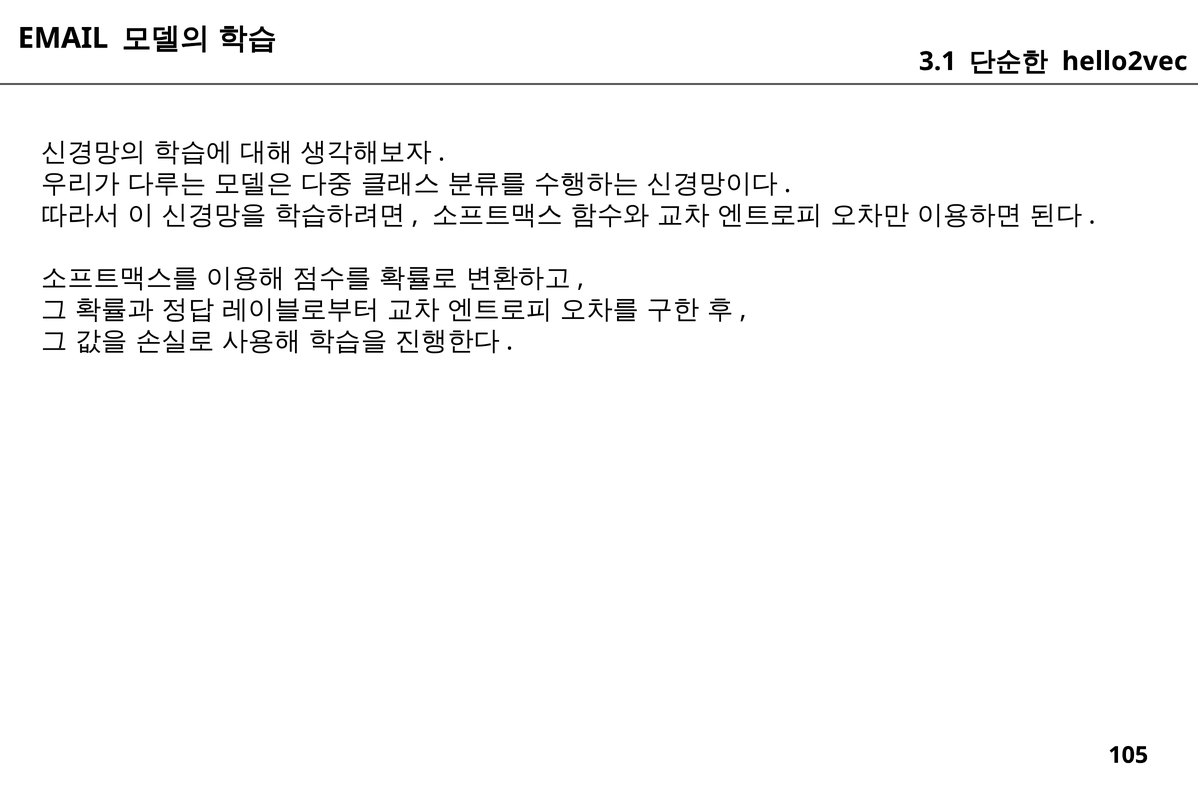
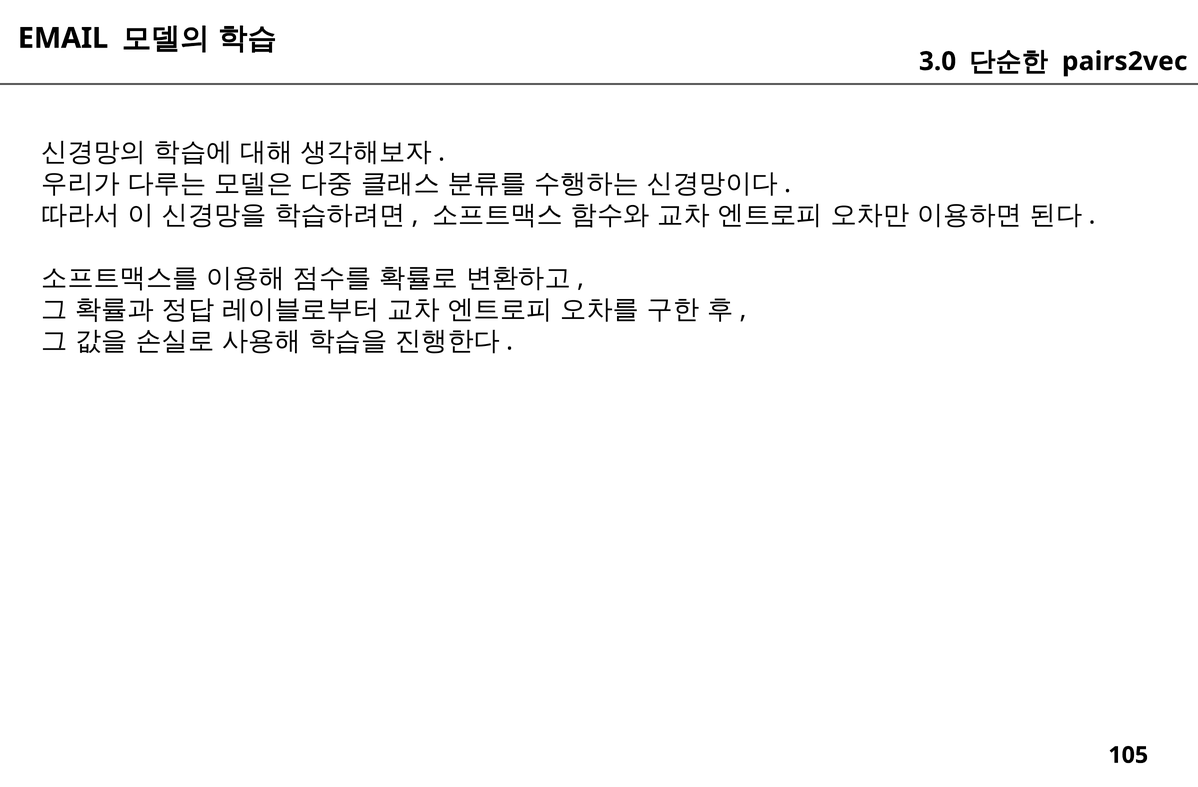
3.1: 3.1 -> 3.0 (938, 61)
hello2vec: hello2vec -> pairs2vec (1125, 61)
